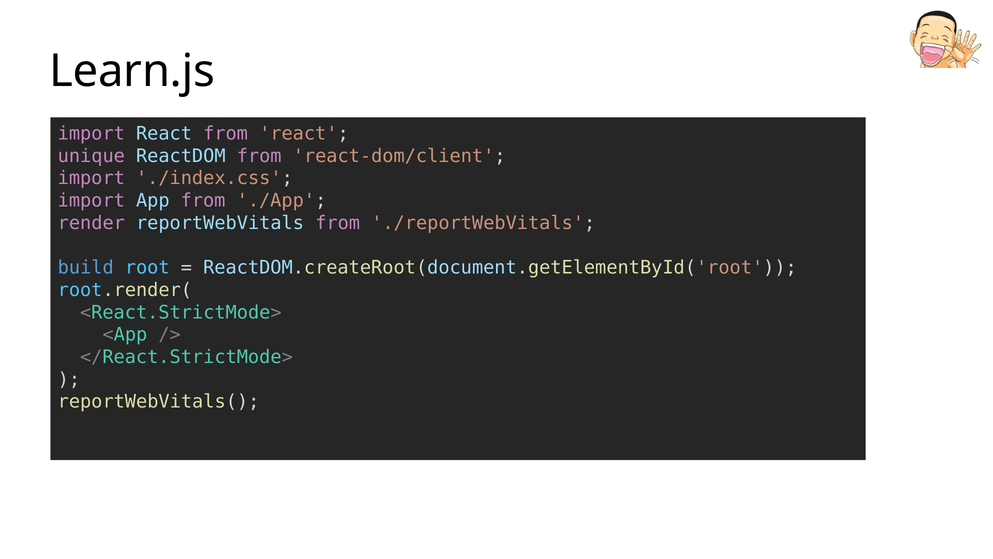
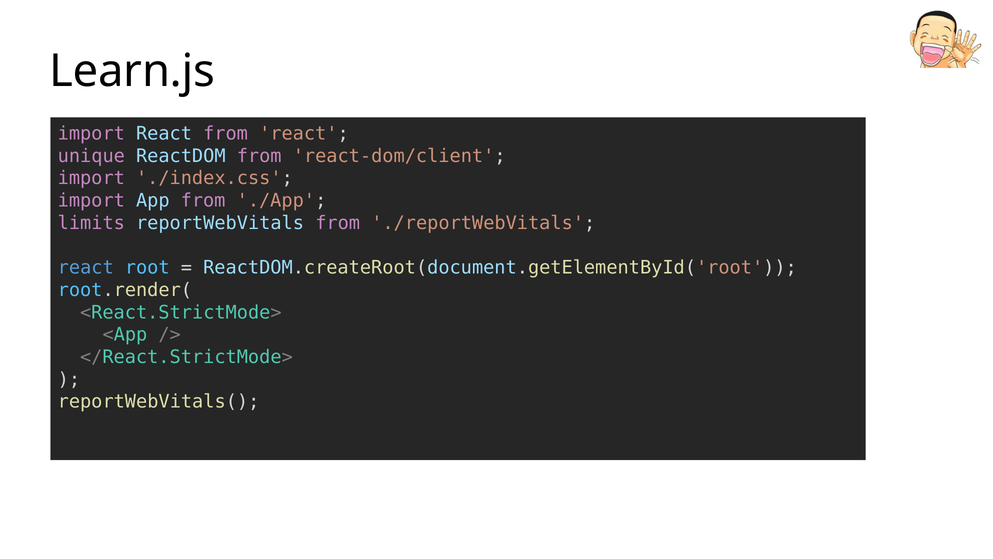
render: render -> limits (91, 223)
build: build -> react (86, 267)
